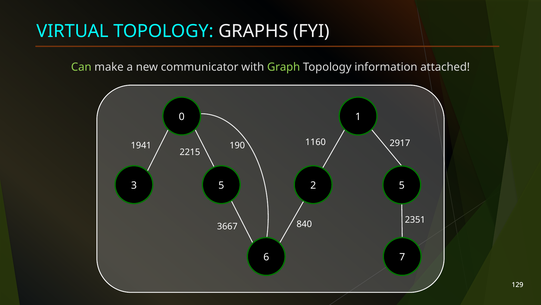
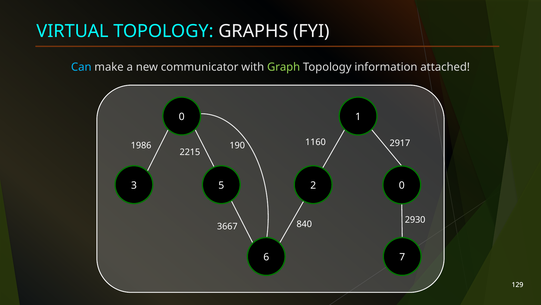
Can colour: light green -> light blue (81, 67)
1941: 1941 -> 1986 (141, 145)
3 5: 5 -> 0 (402, 185)
2351: 2351 -> 2930 (415, 219)
